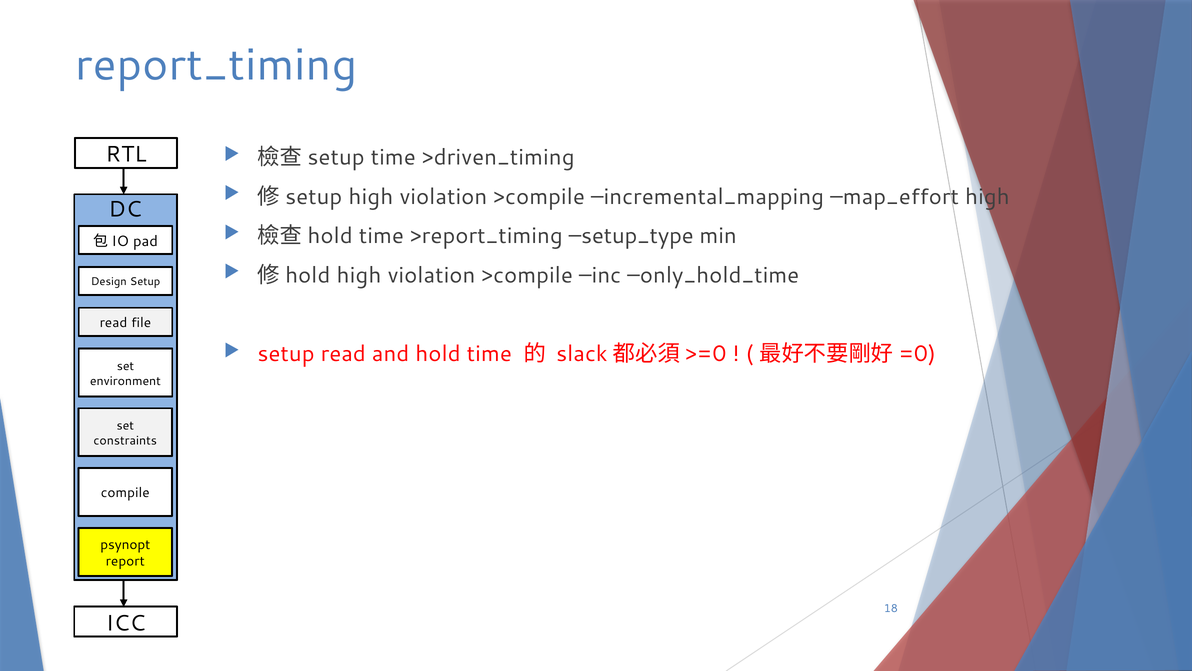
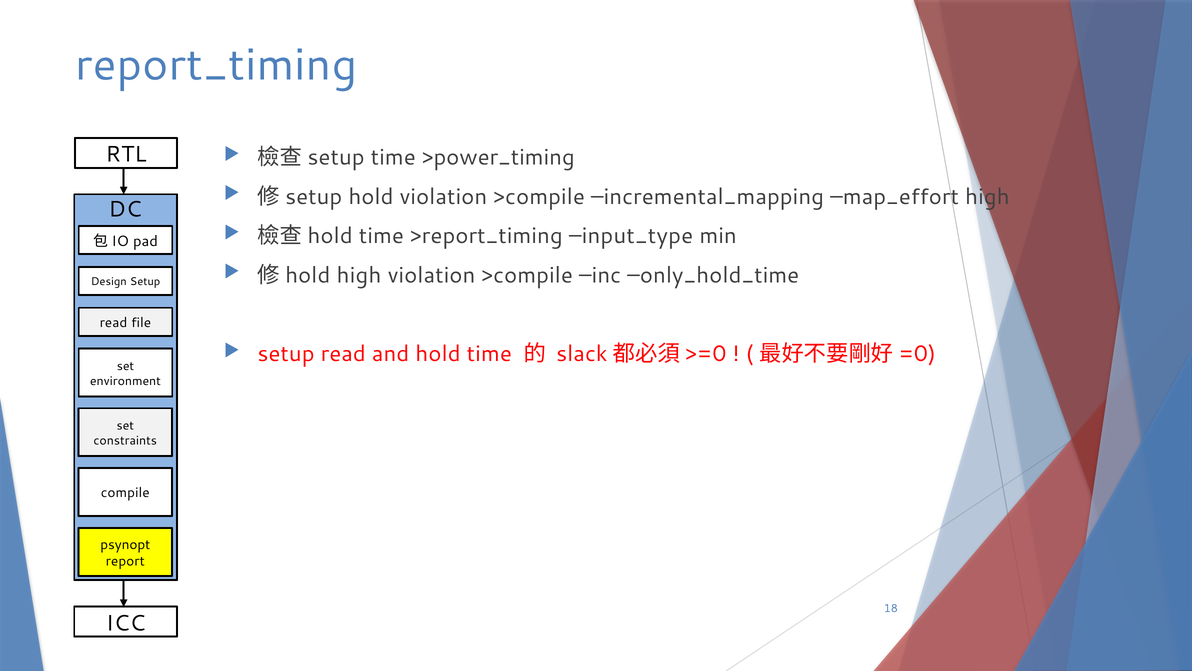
>driven_timing: >driven_timing -> >power_timing (498, 157)
high: high -> hold (371, 197)
setup_type: setup_type -> input_type (631, 236)
